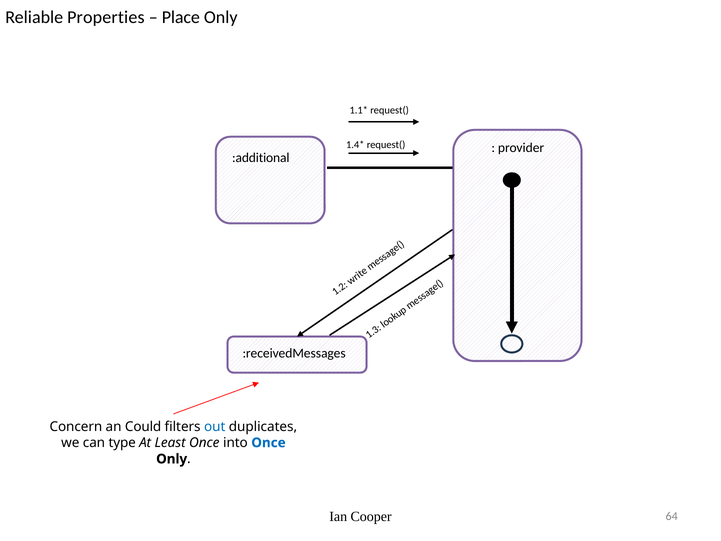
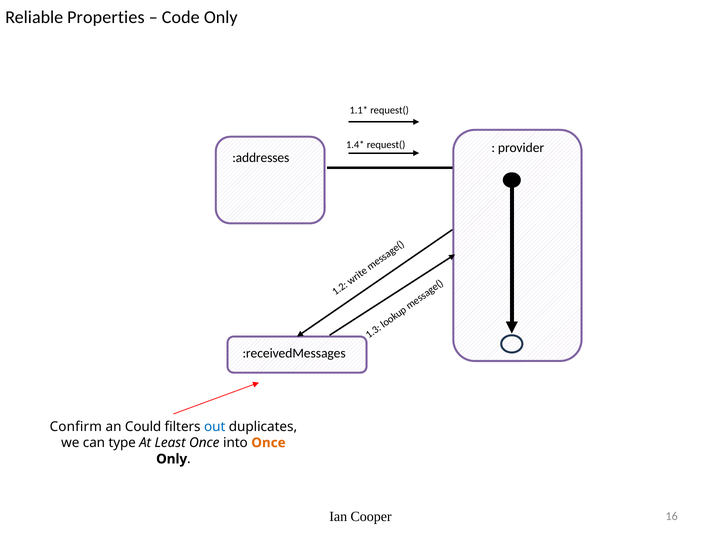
Place: Place -> Code (181, 17)
:additional: :additional -> :addresses (261, 158)
Concern: Concern -> Confirm (76, 426)
Once colour: blue -> orange (268, 443)
64: 64 -> 16 (672, 516)
